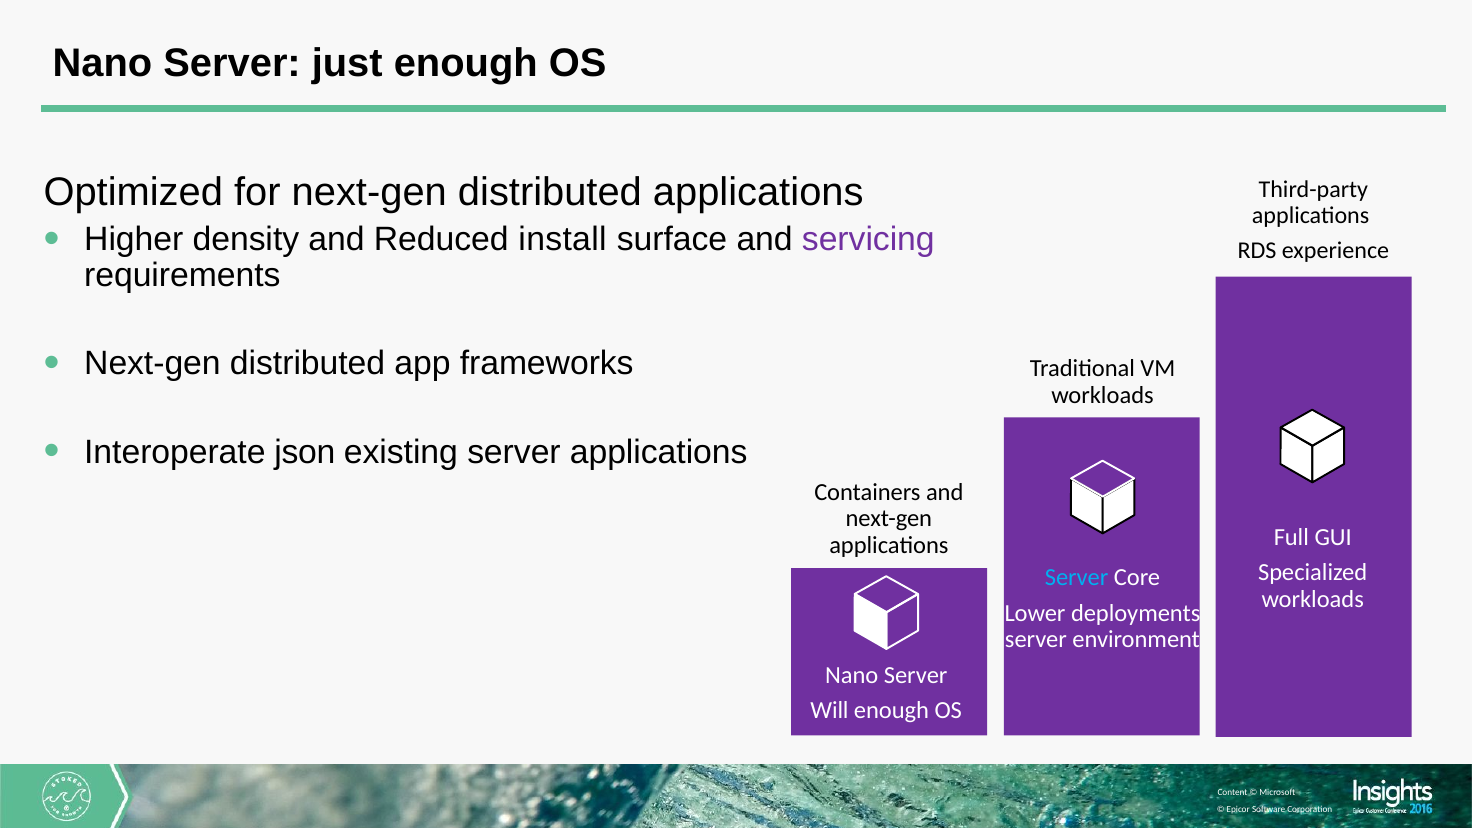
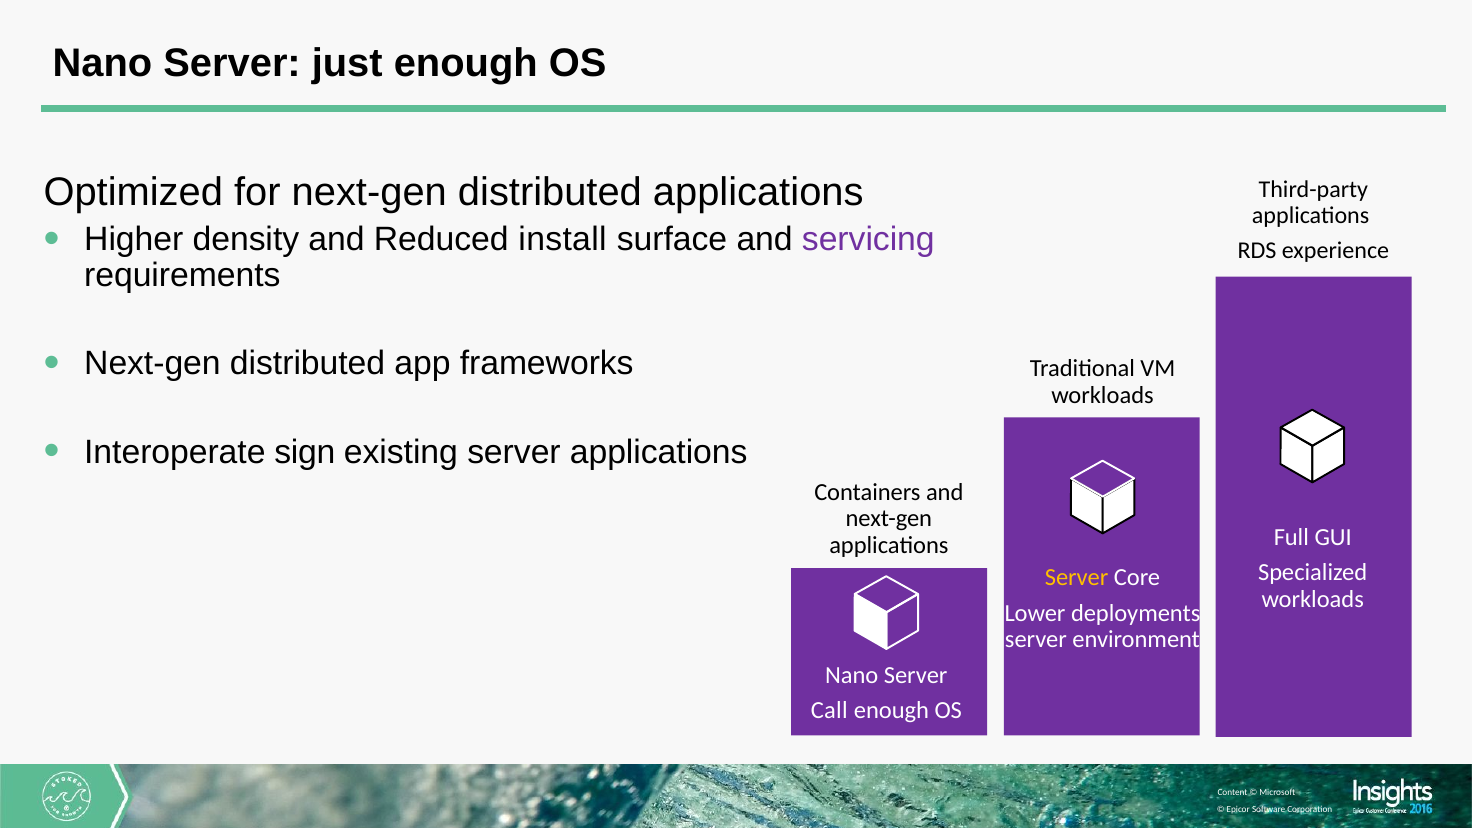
json: json -> sign (305, 452)
Server colour: light blue -> yellow (1077, 578)
Will: Will -> Call (829, 711)
